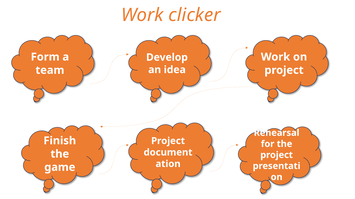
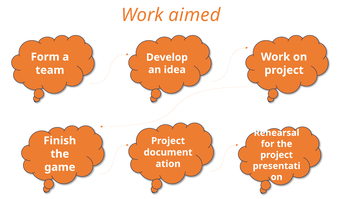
clicker: clicker -> aimed (195, 15)
